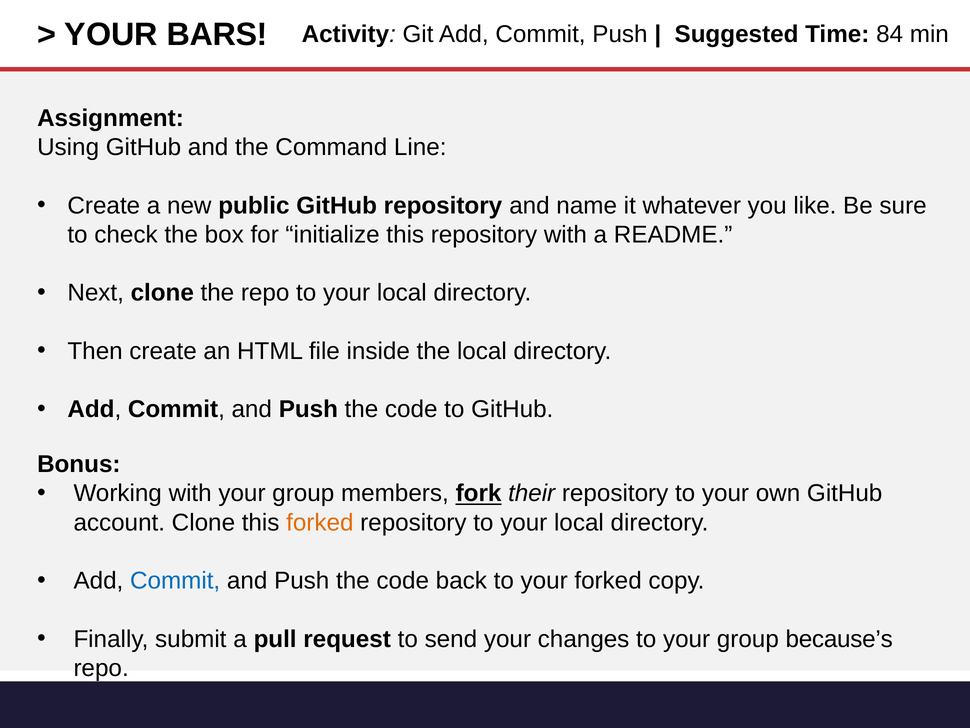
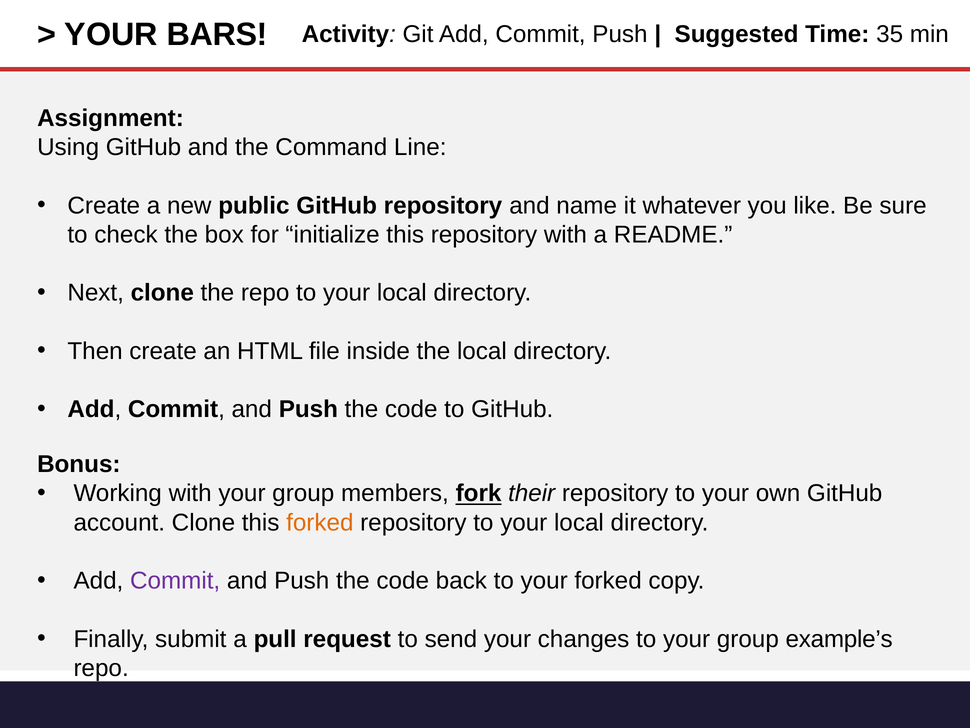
84: 84 -> 35 (890, 34)
Commit colour: blue -> purple (175, 580)
because’s: because’s -> example’s (839, 639)
